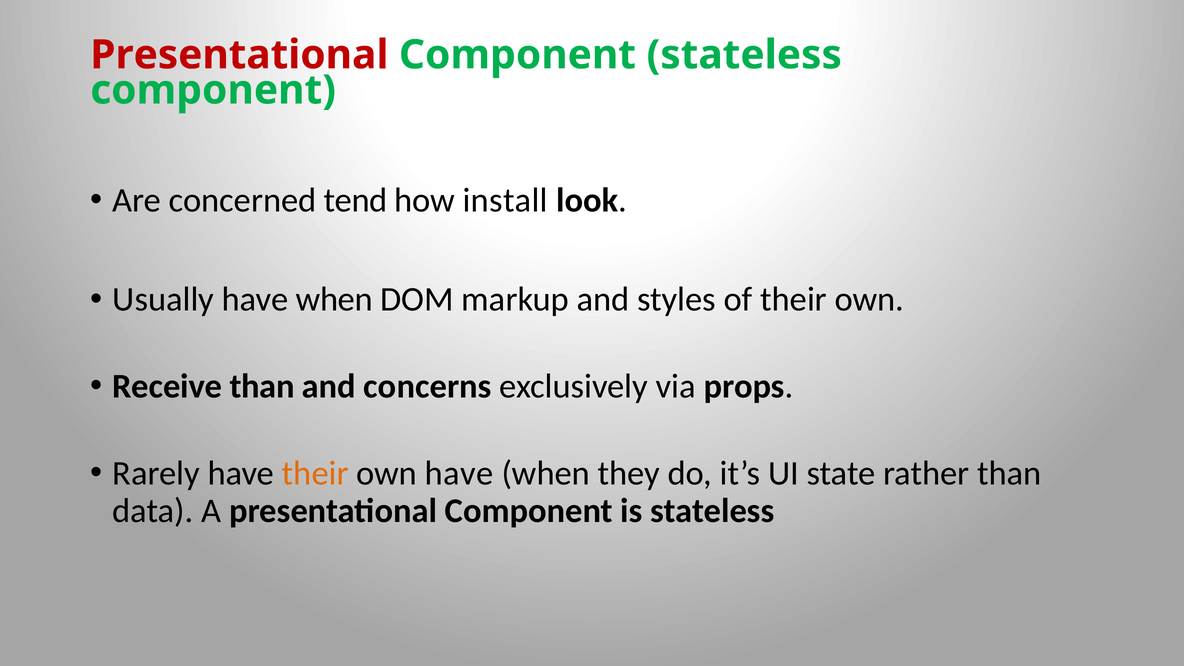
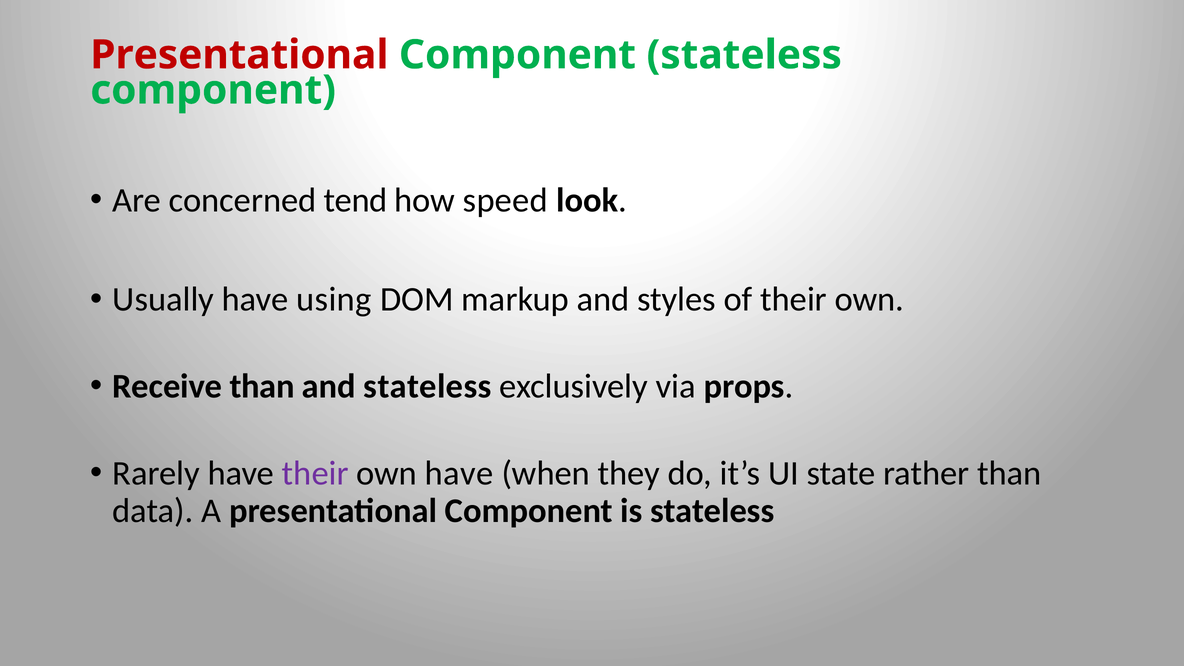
install: install -> speed (505, 200)
Usually have when: when -> using (334, 299)
and concerns: concerns -> stateless (427, 386)
their colour: orange -> purple (315, 473)
